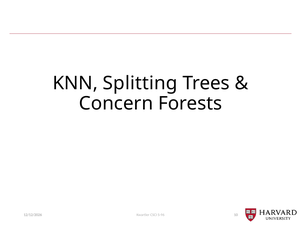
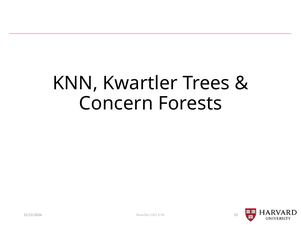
KNN Splitting: Splitting -> Kwartler (140, 83)
